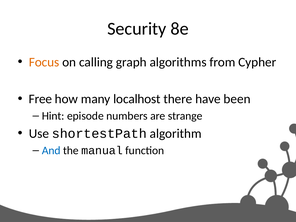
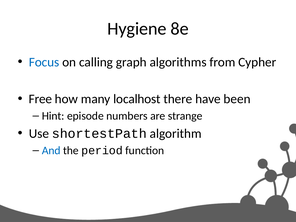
Security: Security -> Hygiene (137, 29)
Focus colour: orange -> blue (44, 62)
manual: manual -> period (102, 150)
